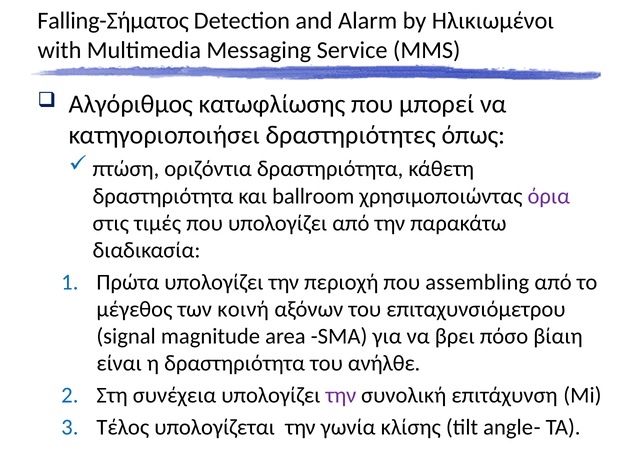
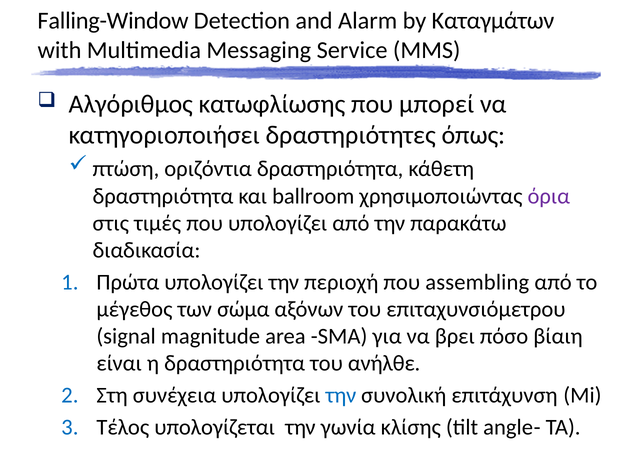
Falling-Σήματος: Falling-Σήματος -> Falling-Window (113, 21)
Ηλικιωμένοι: Ηλικιωμένοι -> Καταγμάτων (493, 21)
κοινή: κοινή -> σώμα (243, 310)
την colour: purple -> blue (341, 396)
